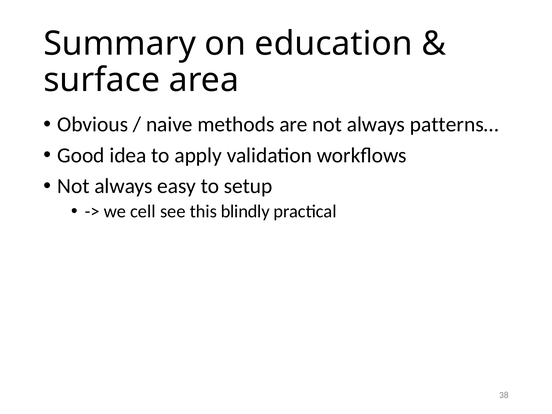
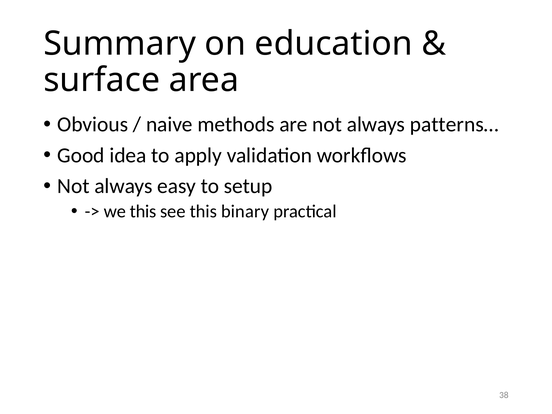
we cell: cell -> this (143, 212)
blindly: blindly -> binary (245, 212)
